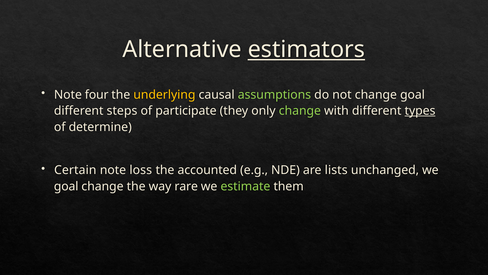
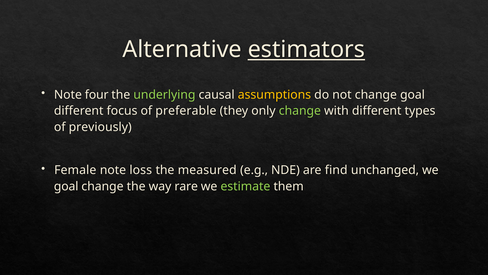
underlying colour: yellow -> light green (164, 95)
assumptions colour: light green -> yellow (274, 95)
steps: steps -> focus (122, 111)
participate: participate -> preferable (186, 111)
types underline: present -> none (420, 111)
determine: determine -> previously (100, 127)
Certain: Certain -> Female (75, 170)
accounted: accounted -> measured (207, 170)
lists: lists -> find (336, 170)
